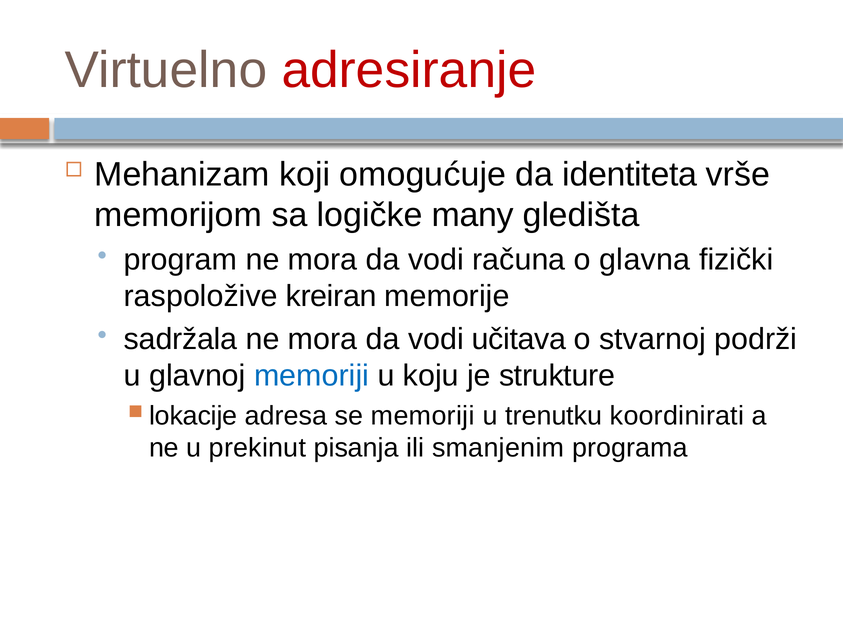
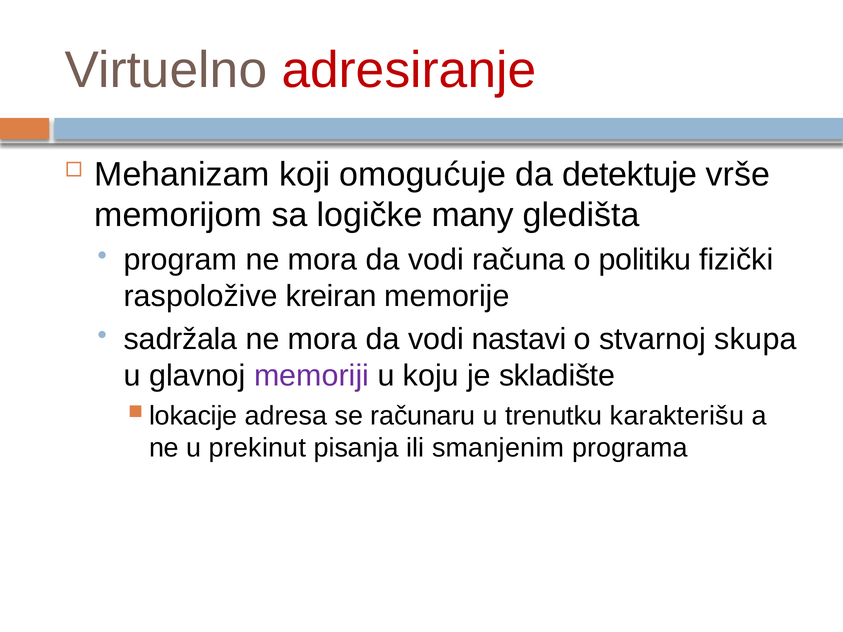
identiteta: identiteta -> detektuje (630, 174)
glavna: glavna -> politiku (645, 260)
učitava: učitava -> nastavi (519, 339)
podrži: podrži -> skupa (756, 339)
memoriji colour: blue -> purple (312, 376)
strukture: strukture -> skladište (557, 376)
se memoriji: memoriji -> računaru (423, 416)
koordinirati: koordinirati -> karakterišu (677, 416)
